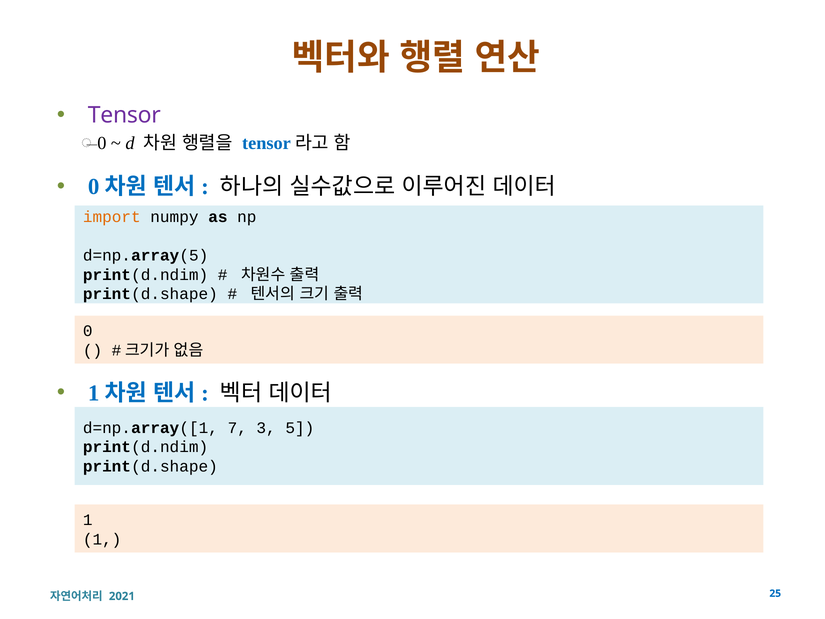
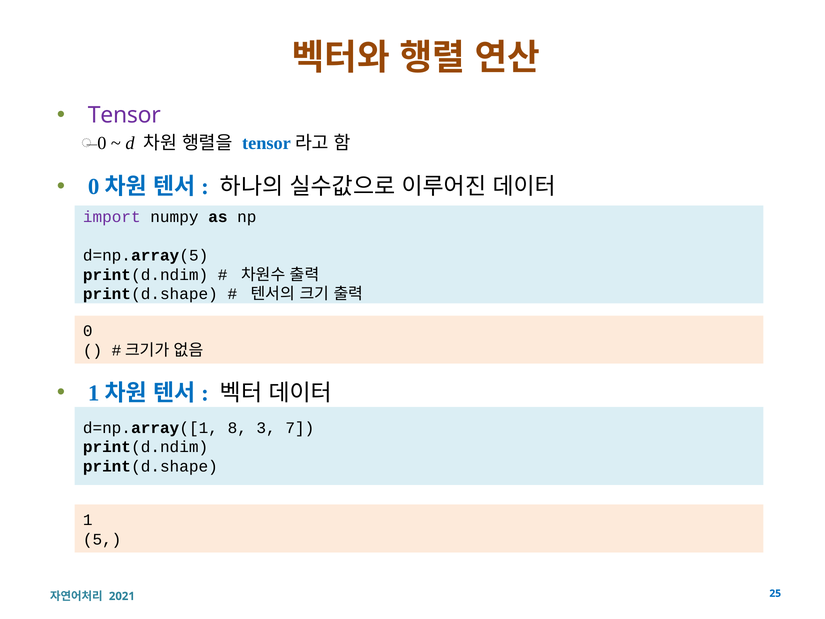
import colour: orange -> purple (112, 217)
7: 7 -> 8 (237, 428)
5: 5 -> 7 (300, 428)
1: 1 -> 5 (102, 539)
